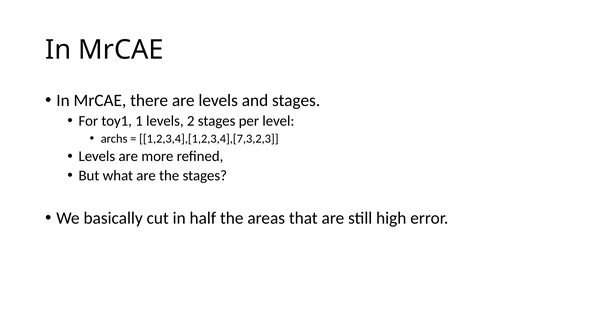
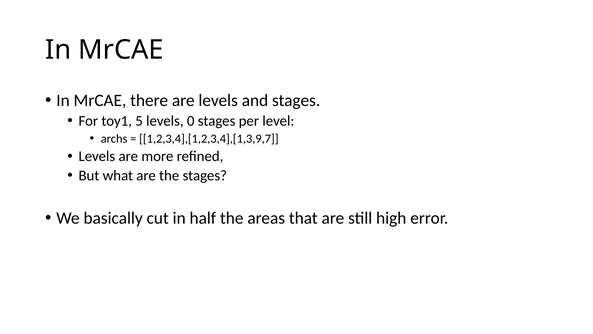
1: 1 -> 5 (139, 121)
2: 2 -> 0 (191, 121)
1,2,3,4],[1,2,3,4],[7,3,2,3: 1,2,3,4],[1,2,3,4],[7,3,2,3 -> 1,2,3,4],[1,2,3,4],[1,3,9,7 (209, 138)
